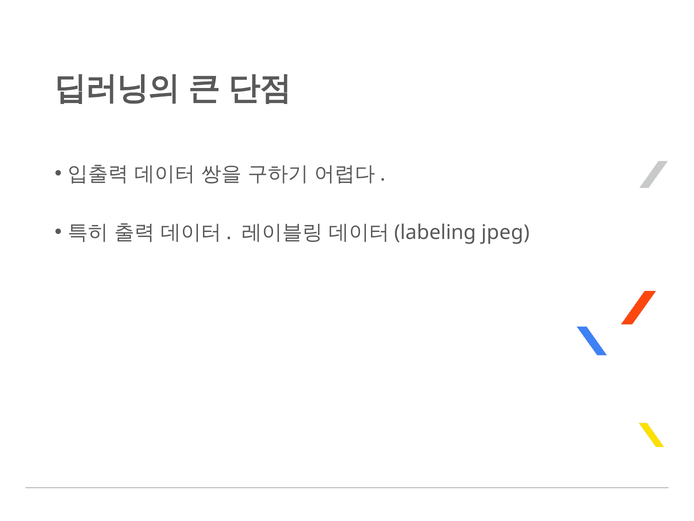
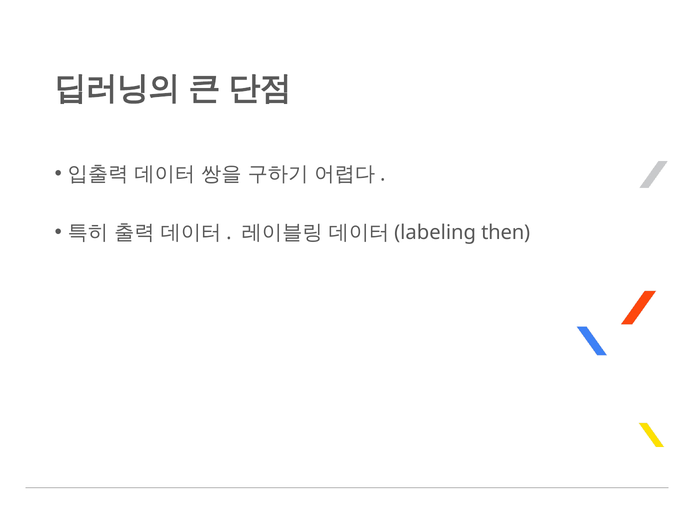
jpeg: jpeg -> then (506, 232)
